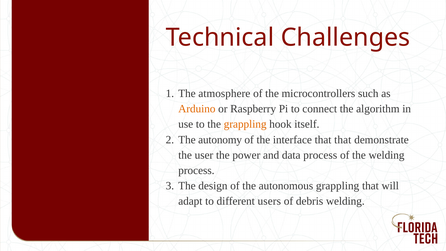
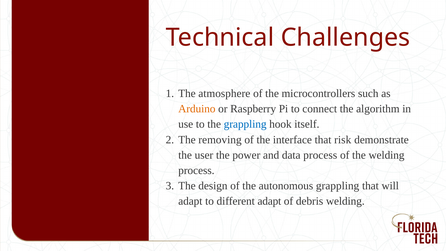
grappling colour: orange -> blue (245, 124)
autonomy: autonomy -> removing (220, 140)
that that: that -> risk (343, 140)
different users: users -> adapt (269, 201)
